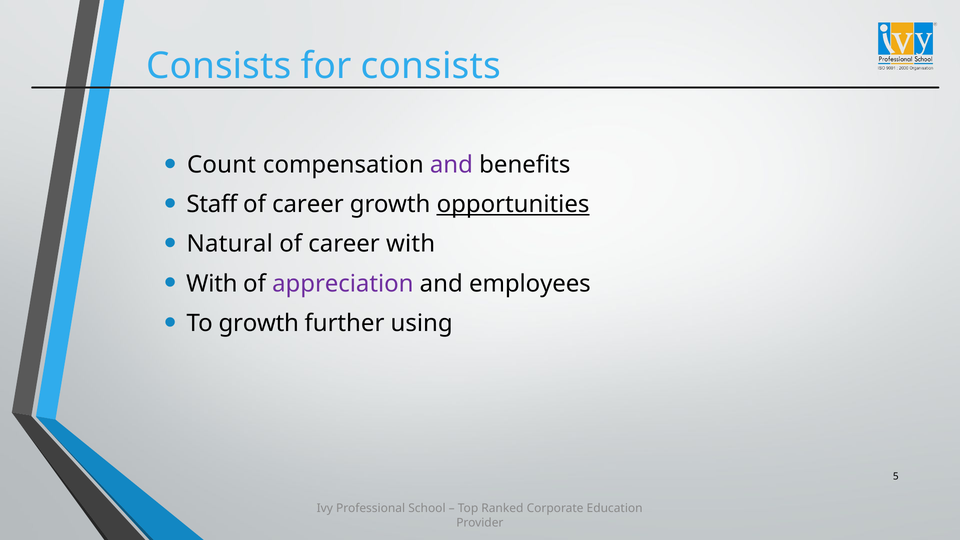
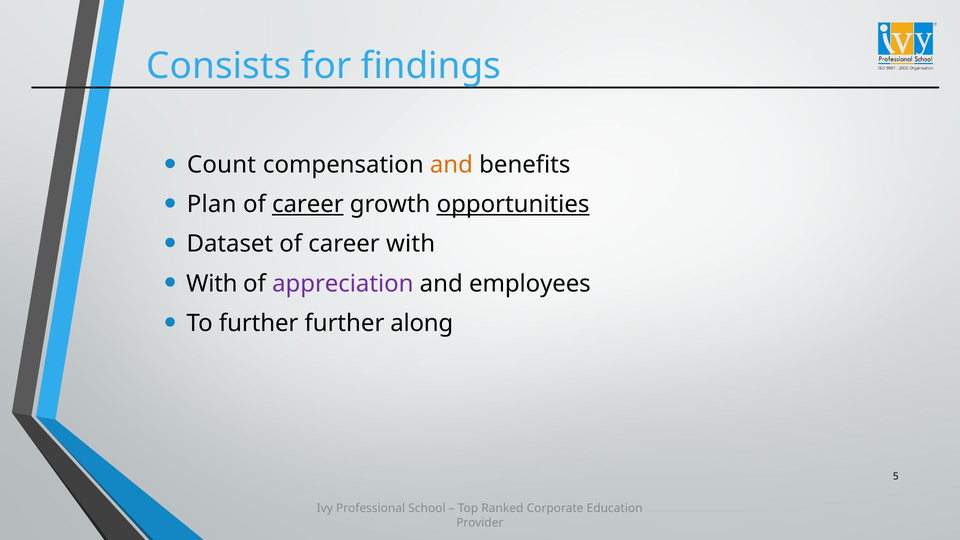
for consists: consists -> findings (431, 66)
and colour: purple -> orange (451, 165)
Staff: Staff -> Plan (212, 204)
career underline: none -> present (308, 204)
Natural: Natural -> Dataset (230, 244)
To growth: growth -> further (259, 323)
using: using -> along (422, 323)
